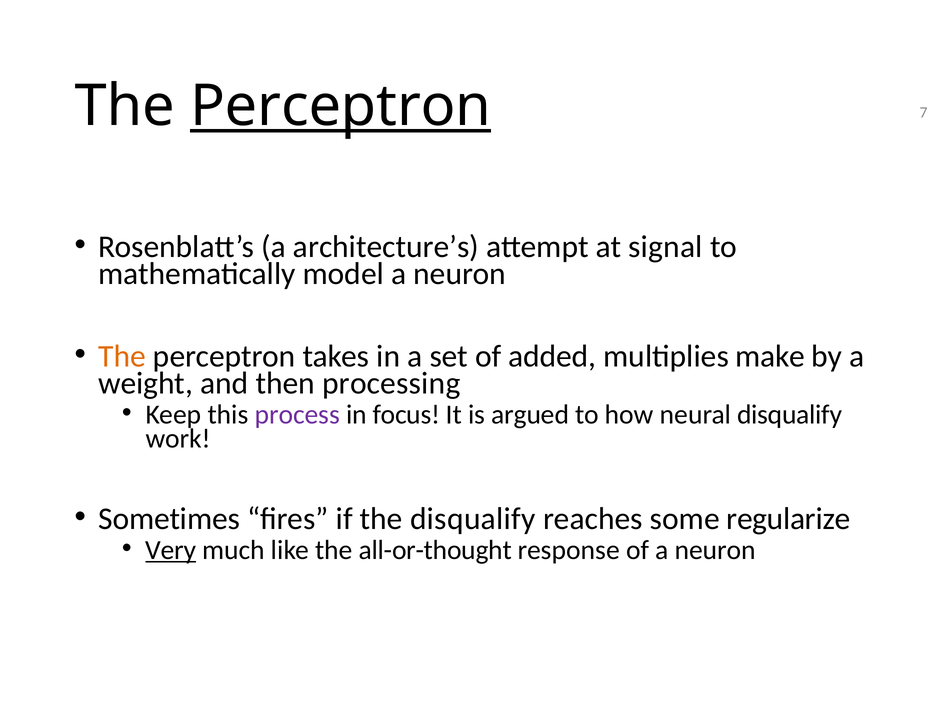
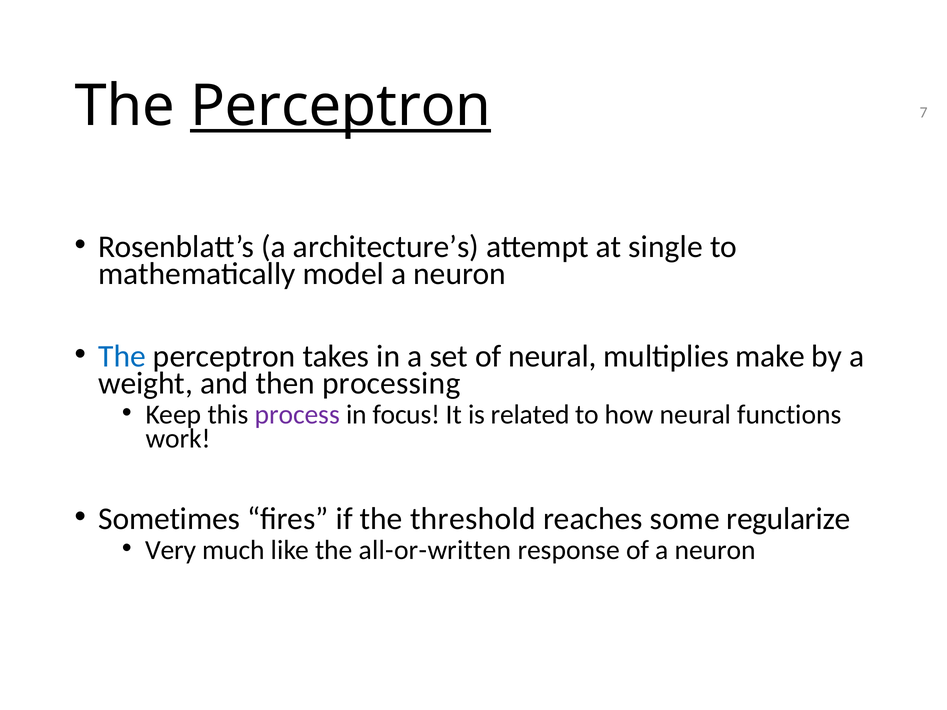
signal: signal -> single (665, 247)
The colour: orange -> blue (122, 356)
of added: added -> neural (552, 356)
argued: argued -> related (530, 415)
neural disqualify: disqualify -> functions (789, 415)
the disqualify: disqualify -> threshold (473, 519)
Very underline: present -> none (171, 550)
all-or-thought: all-or-thought -> all-or-written (435, 550)
